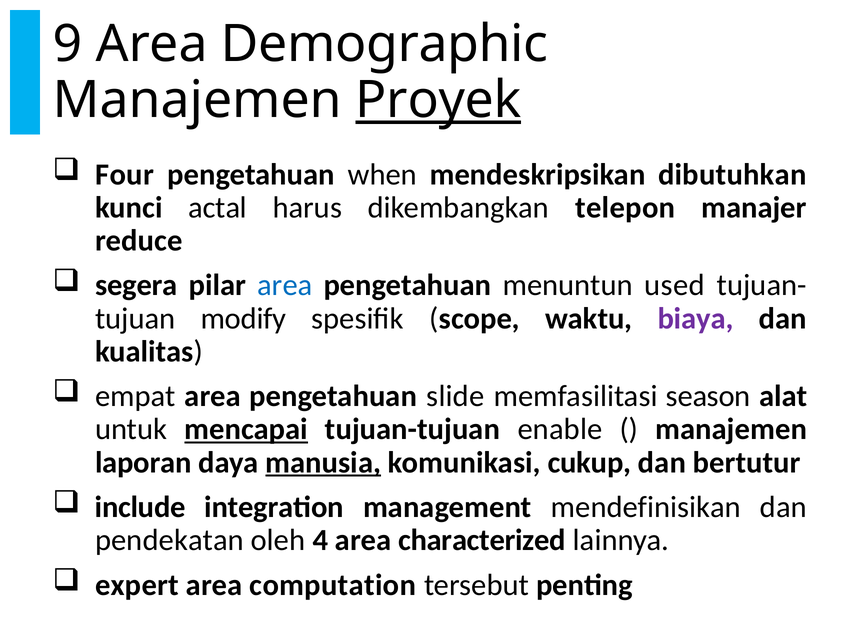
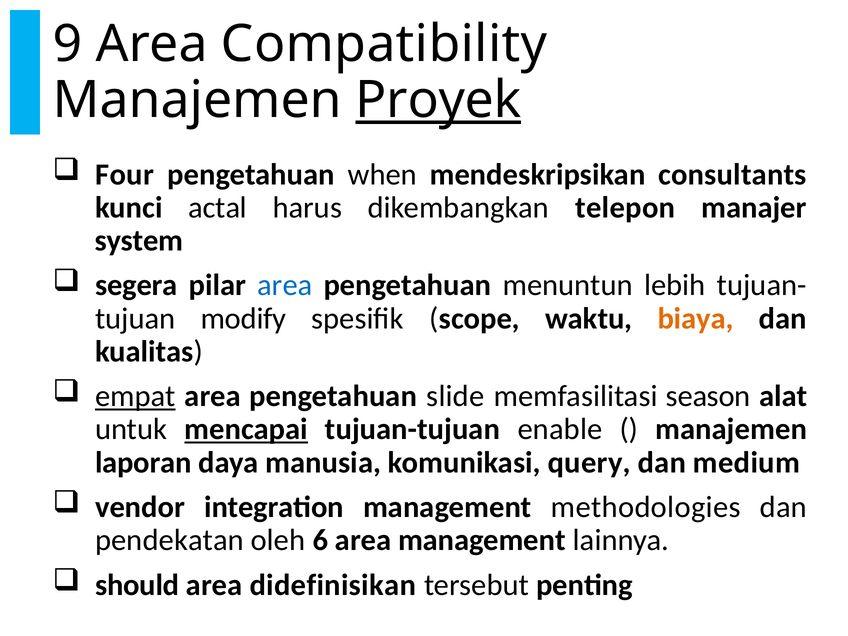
Demographic: Demographic -> Compatibility (384, 44)
dibutuhkan: dibutuhkan -> consultants (732, 174)
reduce: reduce -> system (139, 241)
used: used -> lebih (675, 285)
biaya colour: purple -> orange (696, 318)
empat underline: none -> present (135, 396)
manusia underline: present -> none (323, 462)
cukup: cukup -> query (589, 462)
bertutur: bertutur -> medium (746, 462)
include: include -> vendor (140, 507)
mendefinisikan: mendefinisikan -> methodologies (646, 507)
4: 4 -> 6 (320, 540)
area characterized: characterized -> management (482, 540)
expert: expert -> should (137, 585)
computation: computation -> didefinisikan (333, 585)
